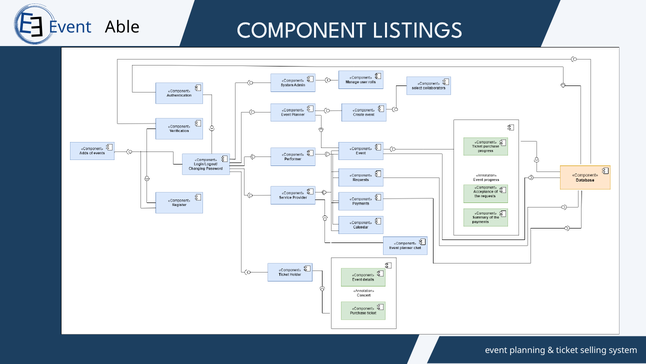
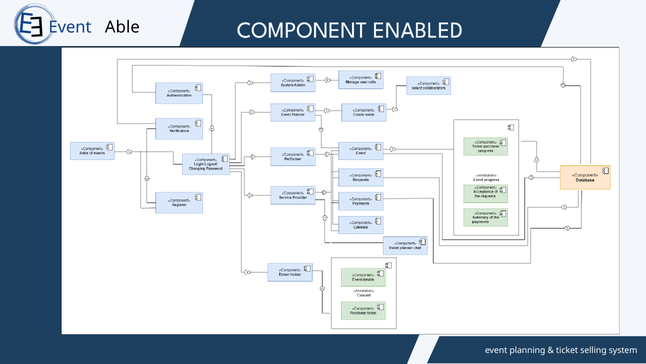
LISTINGS: LISTINGS -> ENABLED (418, 30)
